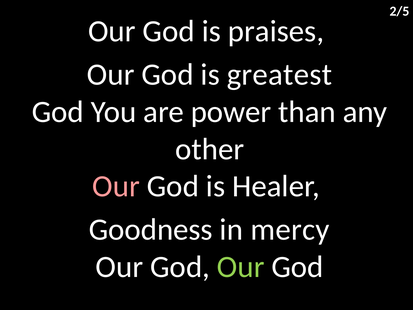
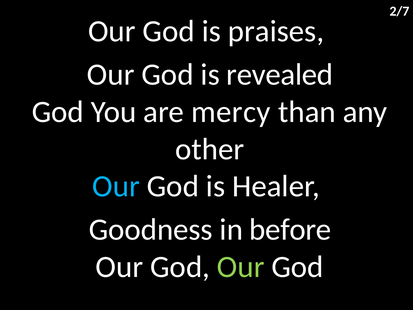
2/5: 2/5 -> 2/7 (399, 11)
greatest: greatest -> revealed (280, 75)
power: power -> mercy (231, 112)
Our colour: pink -> light blue (116, 186)
mercy: mercy -> before (290, 230)
